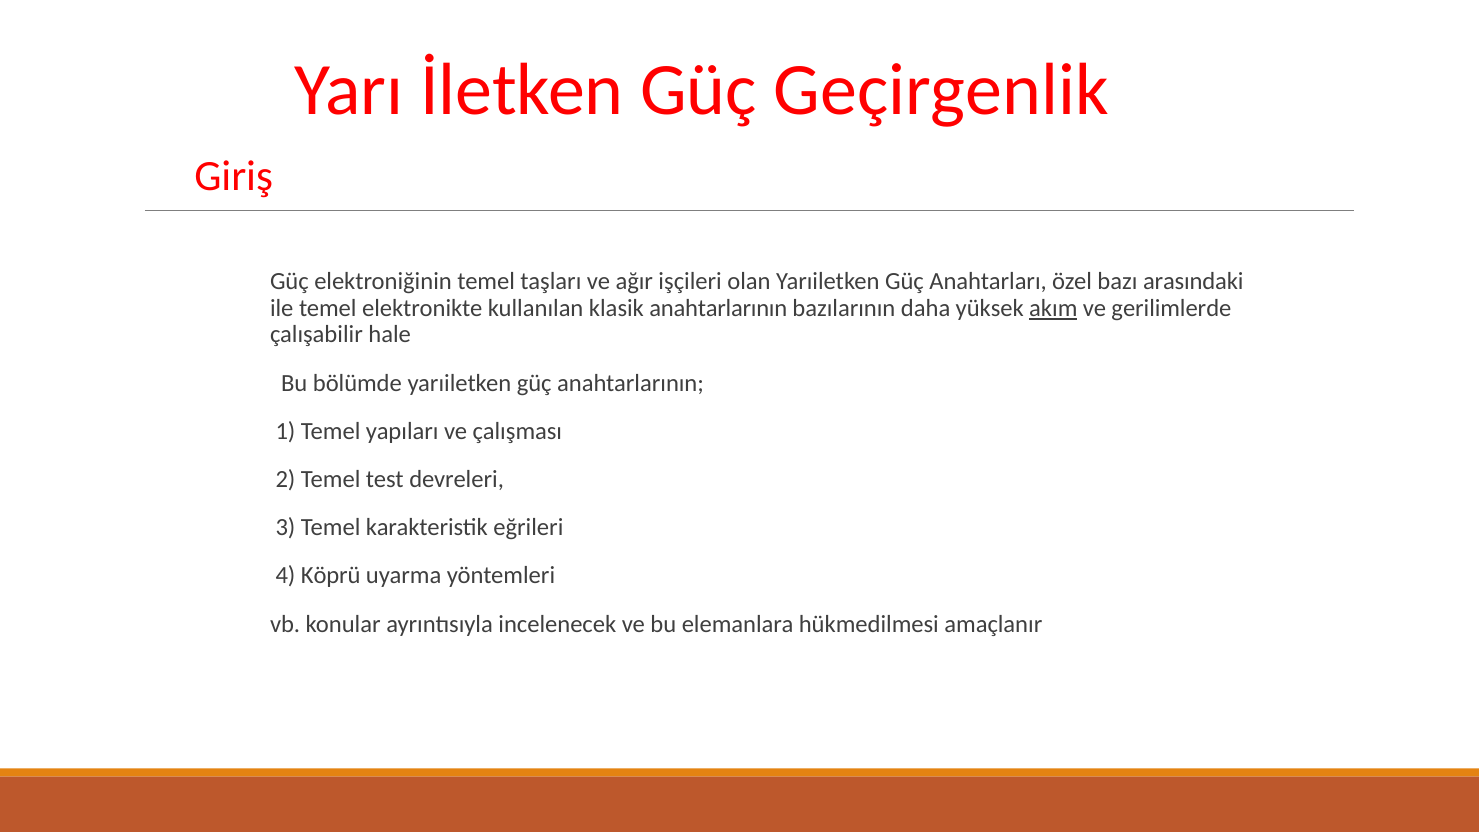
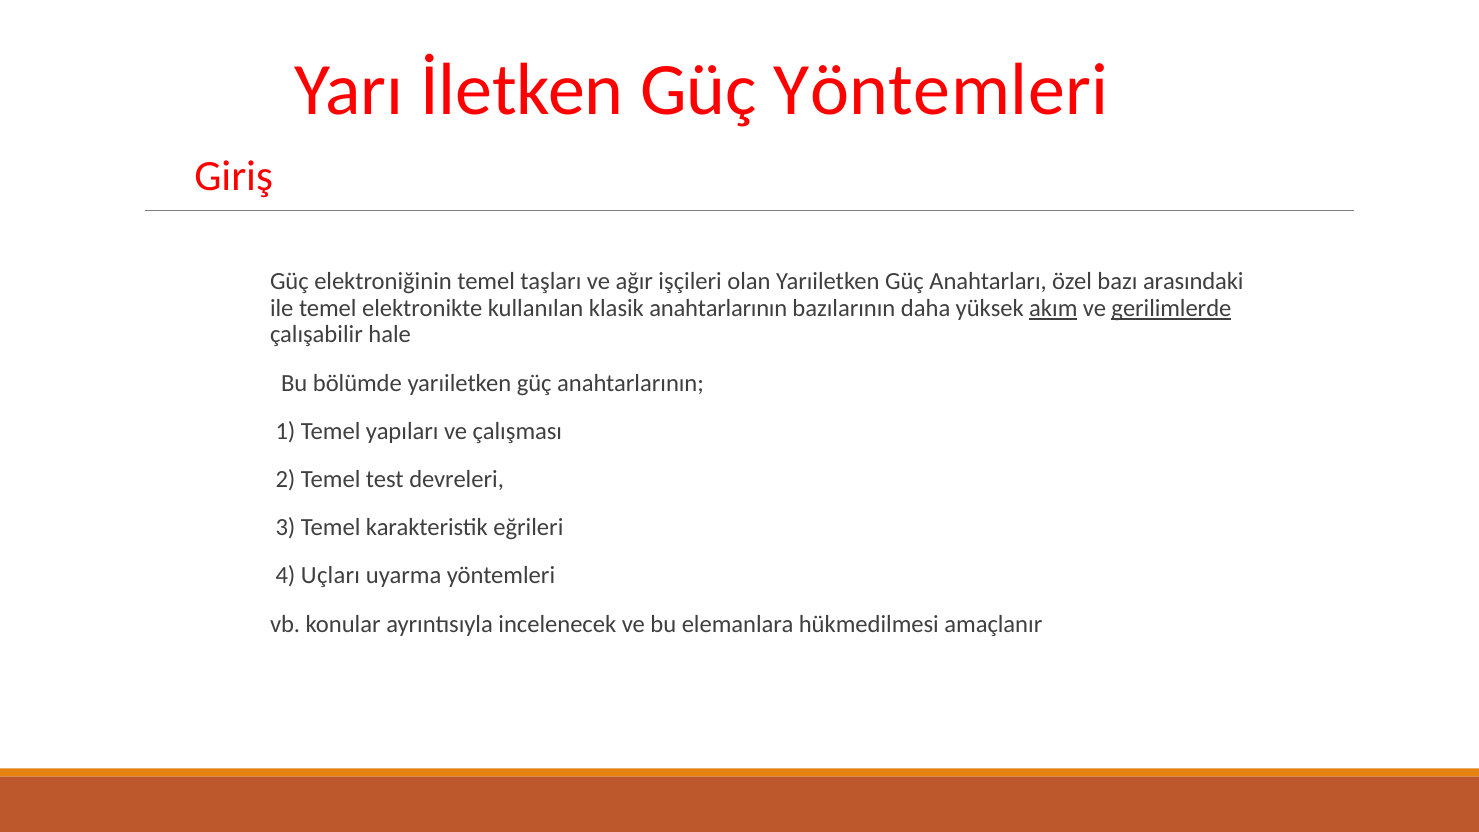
Güç Geçirgenlik: Geçirgenlik -> Yöntemleri (941, 90)
gerilimlerde underline: none -> present (1171, 308)
Köprü: Köprü -> Uçları (331, 576)
